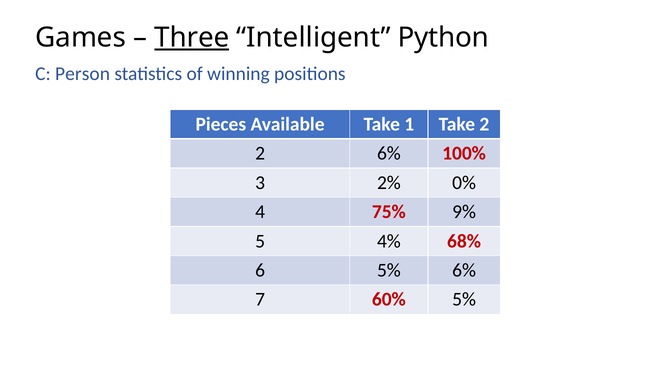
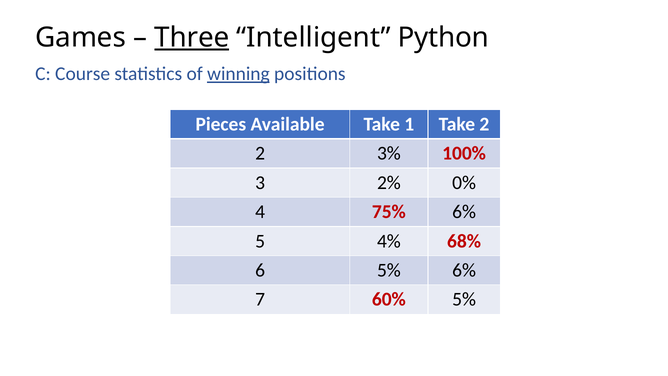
Person: Person -> Course (83, 74)
winning underline: none -> present (238, 74)
6%: 6% -> 3% (389, 153)
9%: 9% -> 6% (464, 212)
